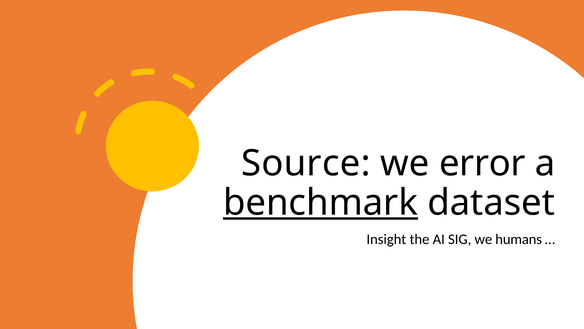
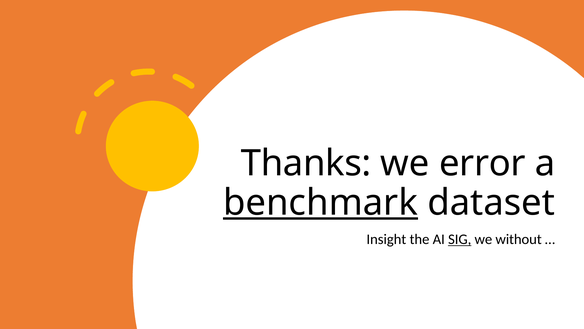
Source: Source -> Thanks (306, 163)
SIG underline: none -> present (460, 239)
humans: humans -> without (519, 239)
